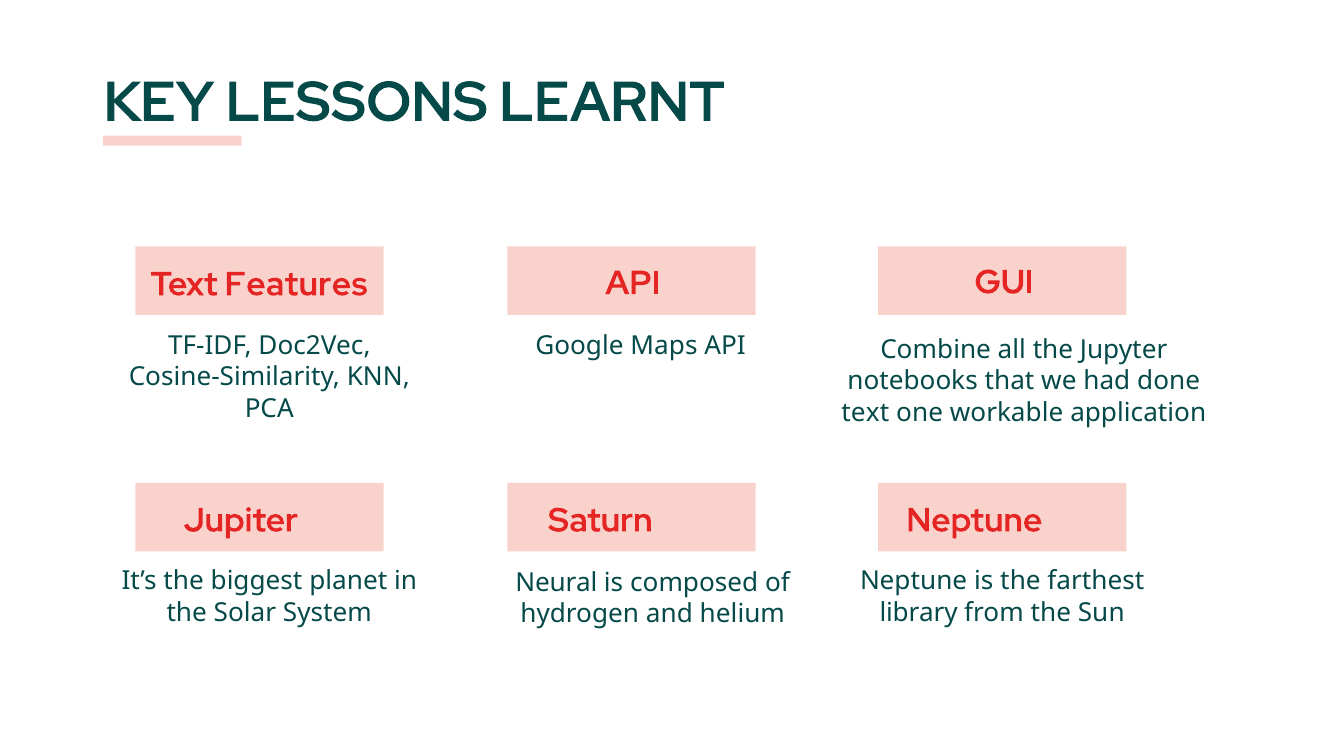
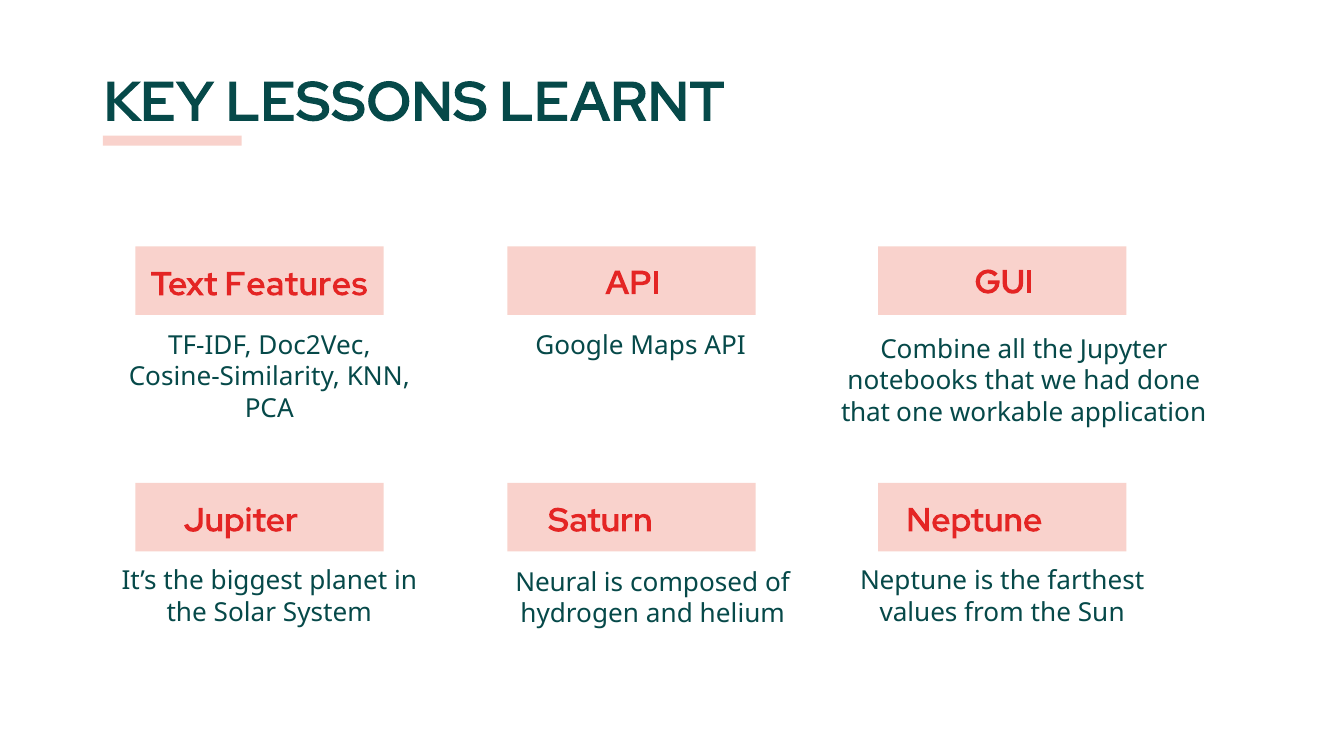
text: text -> that (866, 413)
library: library -> values (919, 613)
